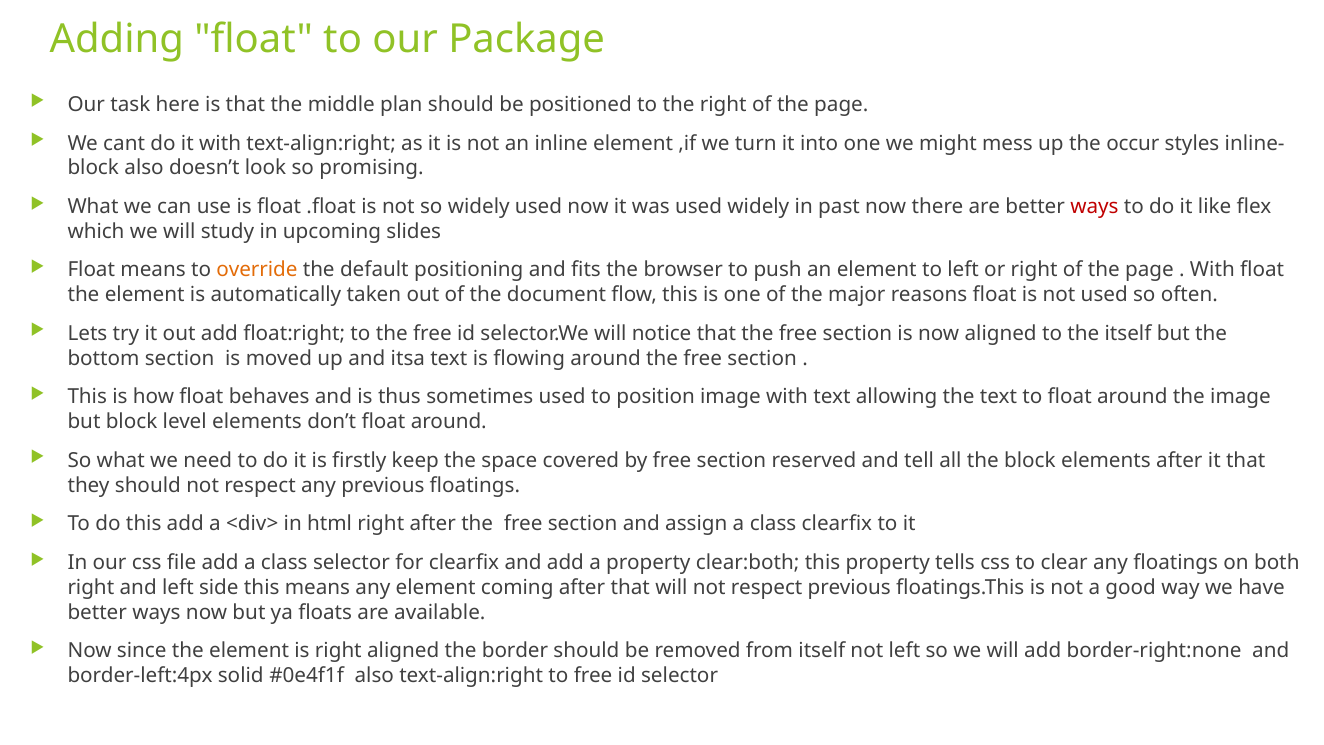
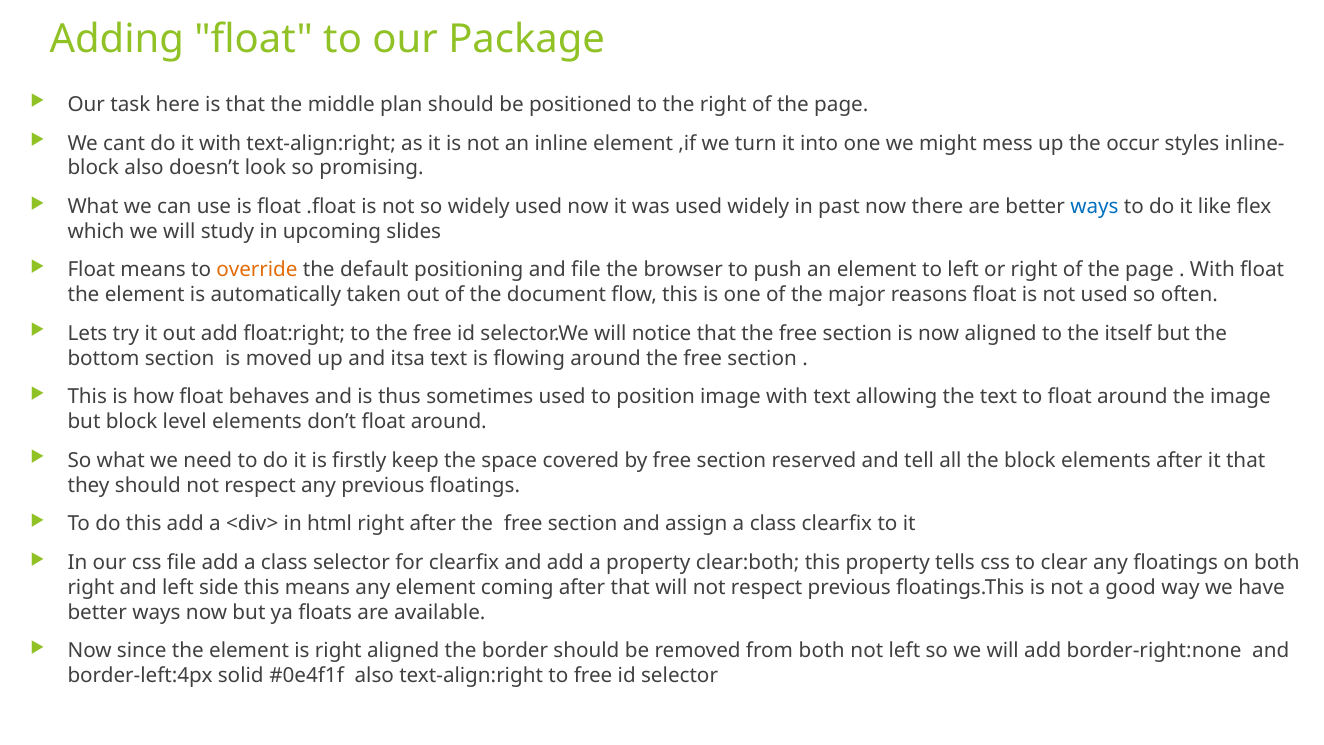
ways colour: red -> blue (1094, 207)
and fits: fits -> file (586, 270)
from itself: itself -> both (822, 651)
